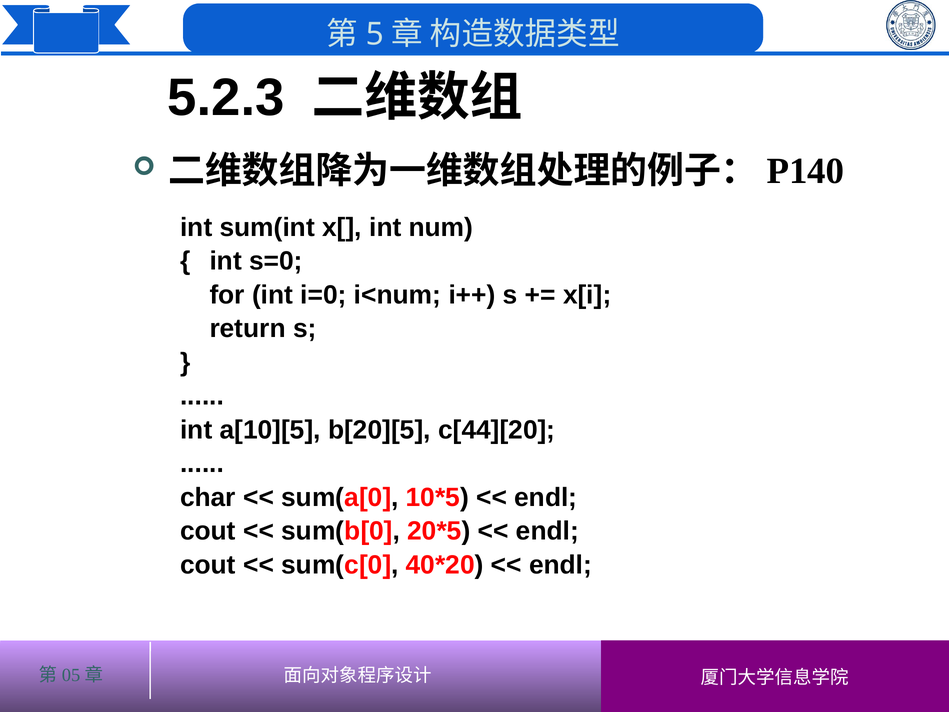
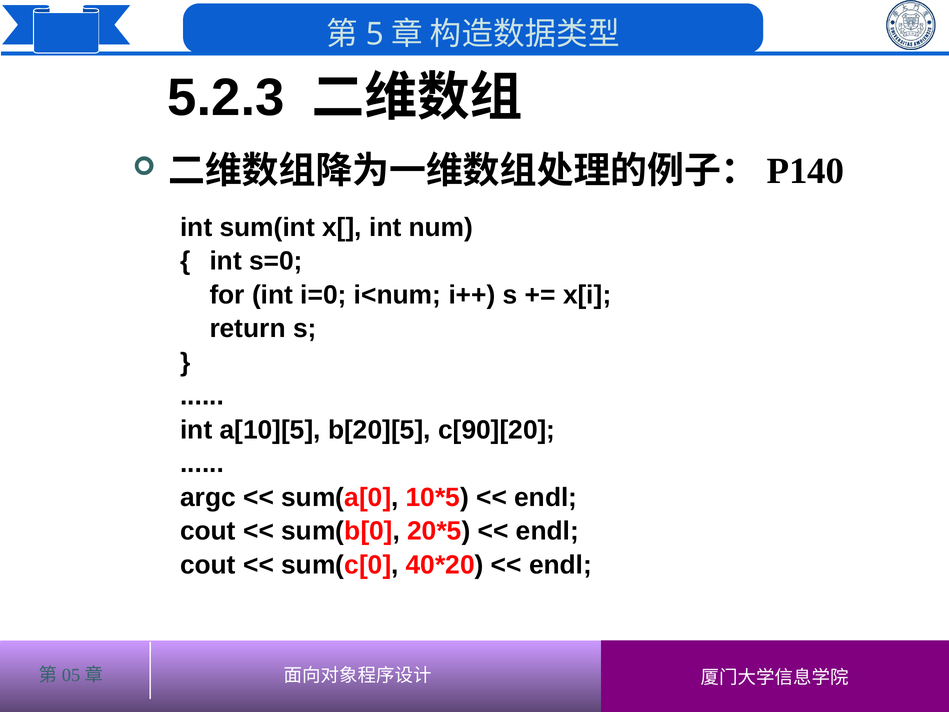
c[44][20: c[44][20 -> c[90][20 (497, 430)
char: char -> argc (208, 497)
